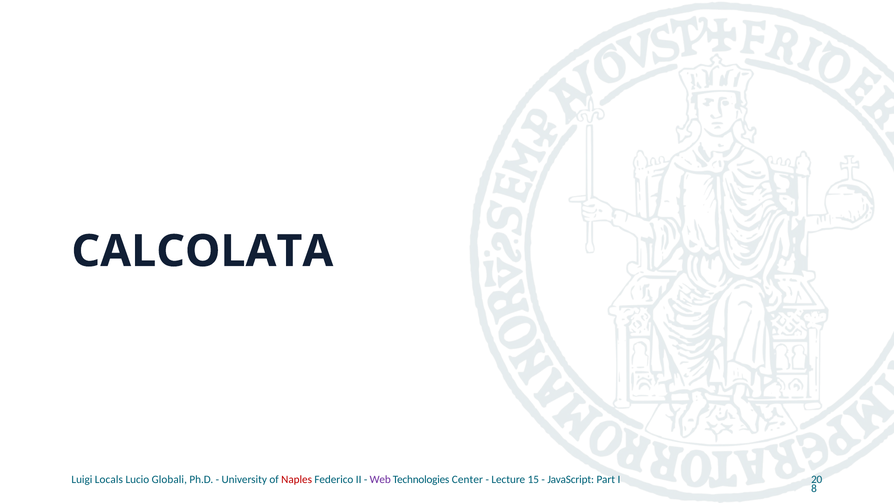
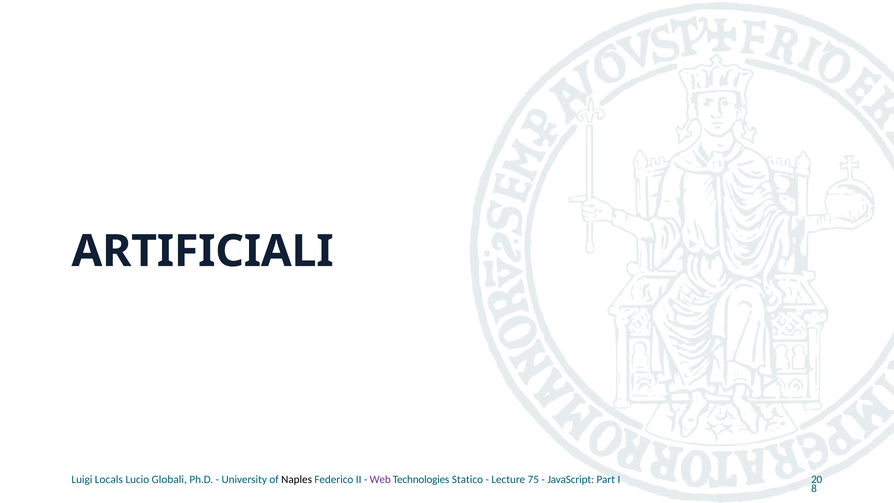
CALCOLATA: CALCOLATA -> ARTIFICIALI (203, 251)
Naples colour: red -> black (297, 480)
Center: Center -> Statico (467, 480)
15: 15 -> 75 (533, 480)
